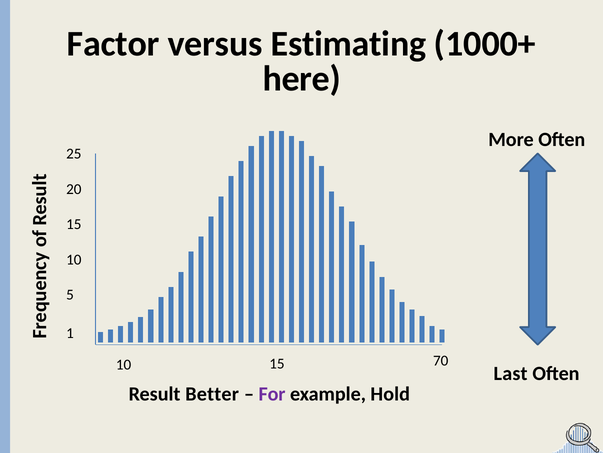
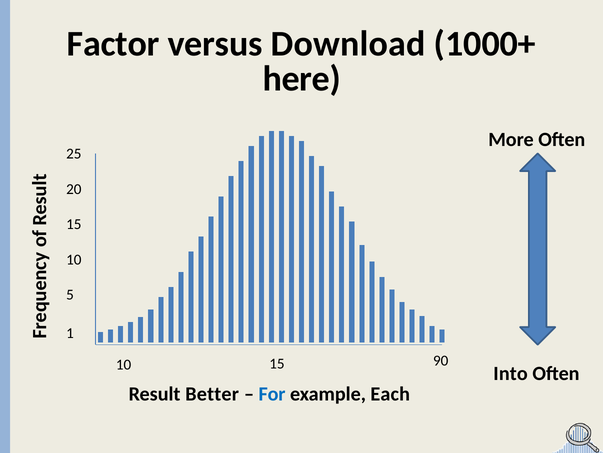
Estimating: Estimating -> Download (348, 44)
70: 70 -> 90 (441, 360)
Last: Last -> Into (511, 373)
For colour: purple -> blue (272, 393)
Hold: Hold -> Each (390, 393)
